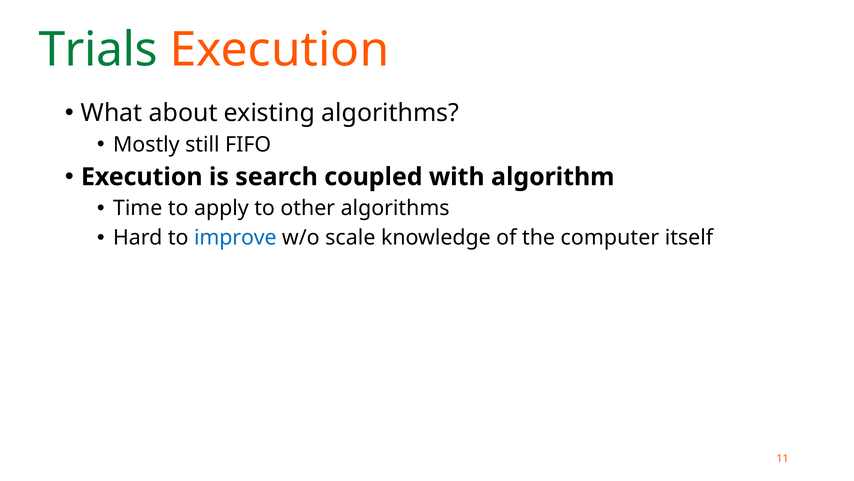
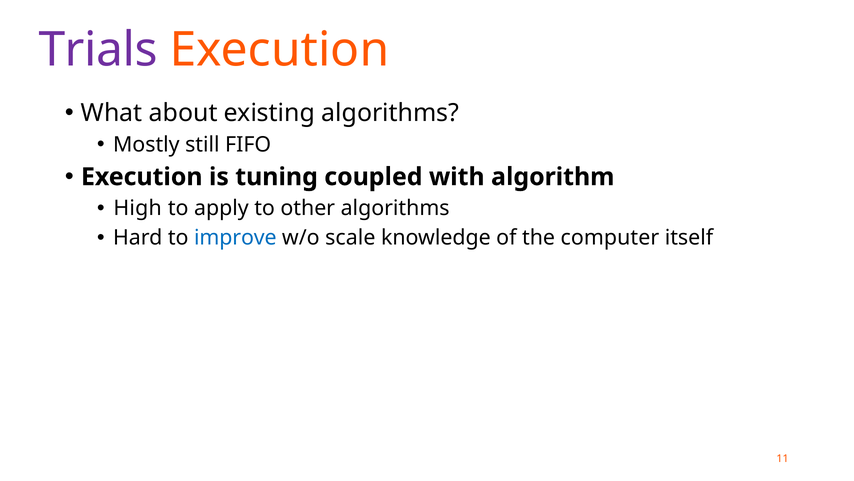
Trials colour: green -> purple (98, 50)
search: search -> tuning (277, 177)
Time: Time -> High (138, 208)
